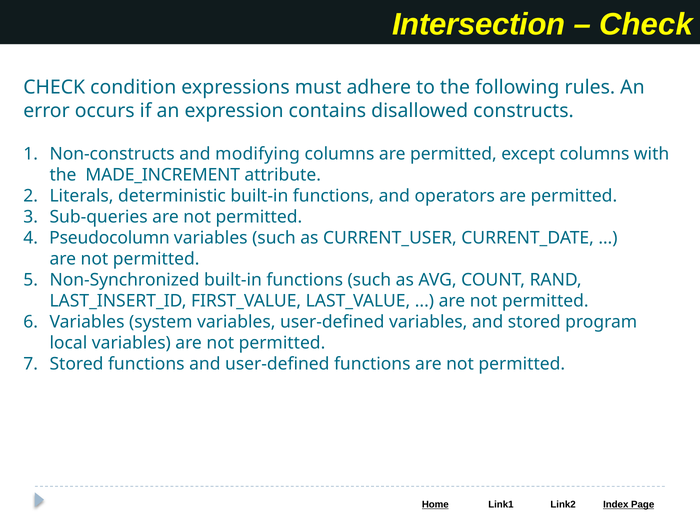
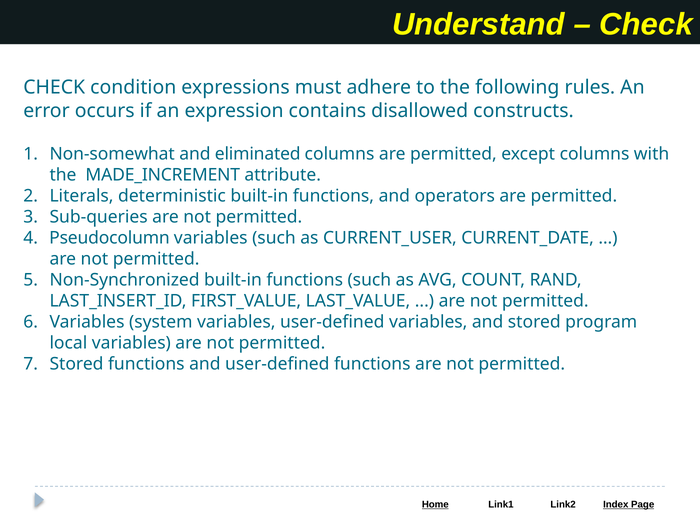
Intersection: Intersection -> Understand (478, 24)
Non-constructs: Non-constructs -> Non-somewhat (112, 154)
modifying: modifying -> eliminated (258, 154)
